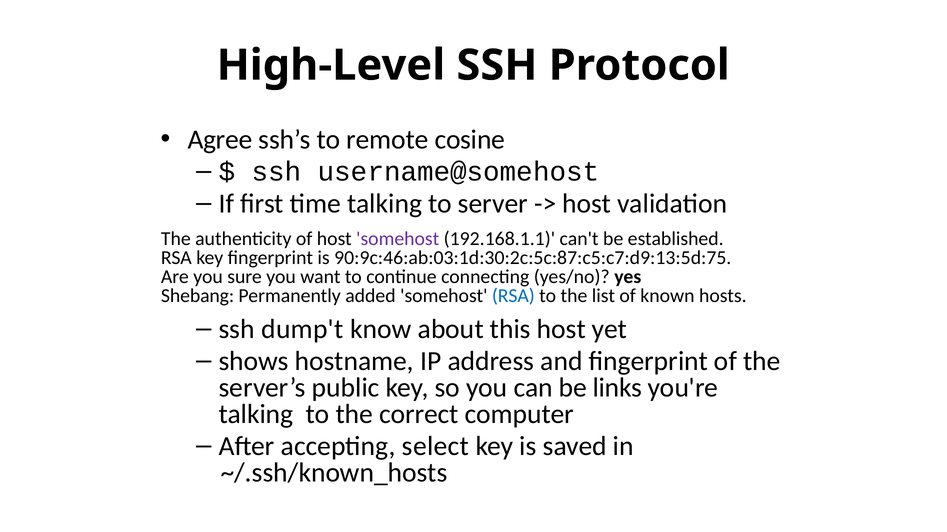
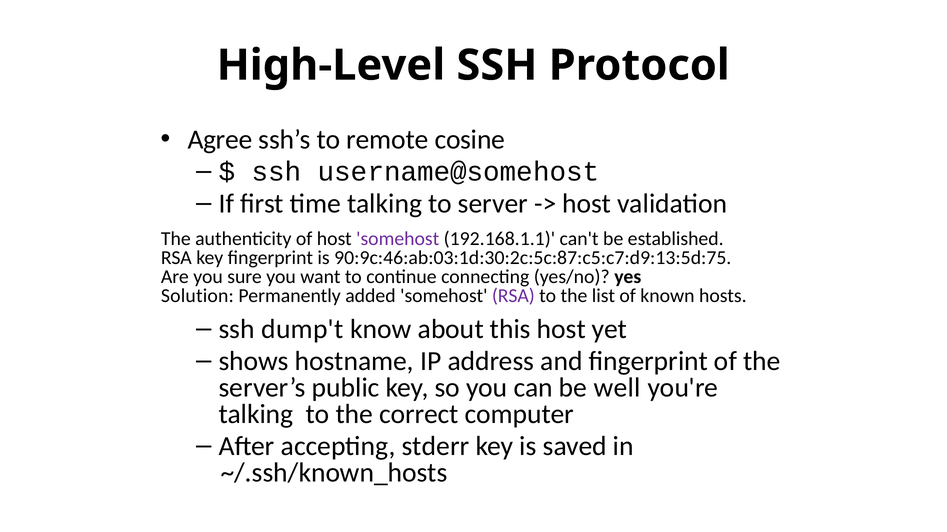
Shebang: Shebang -> Solution (197, 296)
RSA colour: blue -> purple (513, 296)
links: links -> well (617, 388)
select: select -> stderr (435, 447)
